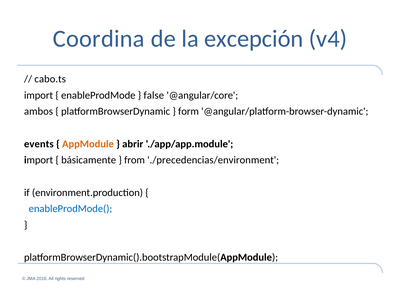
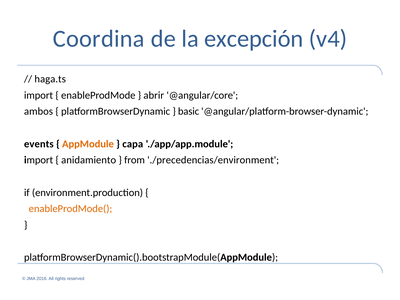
cabo.ts: cabo.ts -> haga.ts (50, 79)
false: false -> abrir (154, 95)
form: form -> basic (189, 112)
abrir: abrir -> capa (133, 144)
básicamente: básicamente -> anidamiento (89, 160)
enableProdMode( colour: blue -> orange (70, 209)
